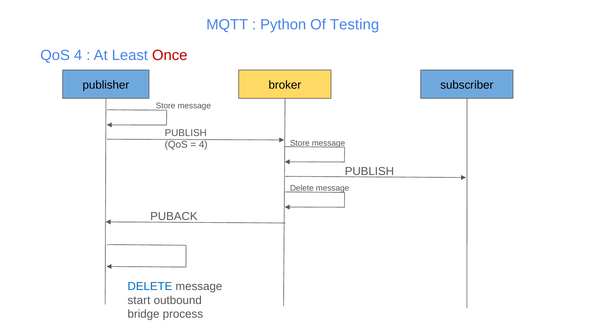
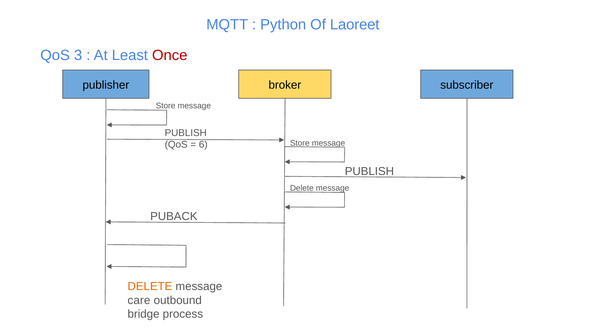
Testing: Testing -> Laoreet (355, 25)
QoS 4: 4 -> 3 (78, 55)
4: 4 -> 6 (203, 145)
DELETE colour: blue -> orange (150, 286)
start: start -> care (139, 300)
